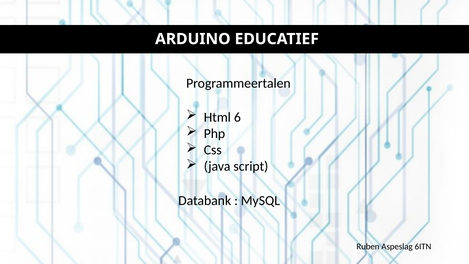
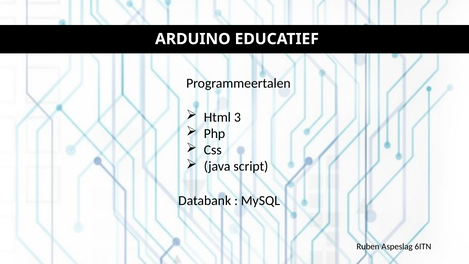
6: 6 -> 3 (237, 117)
